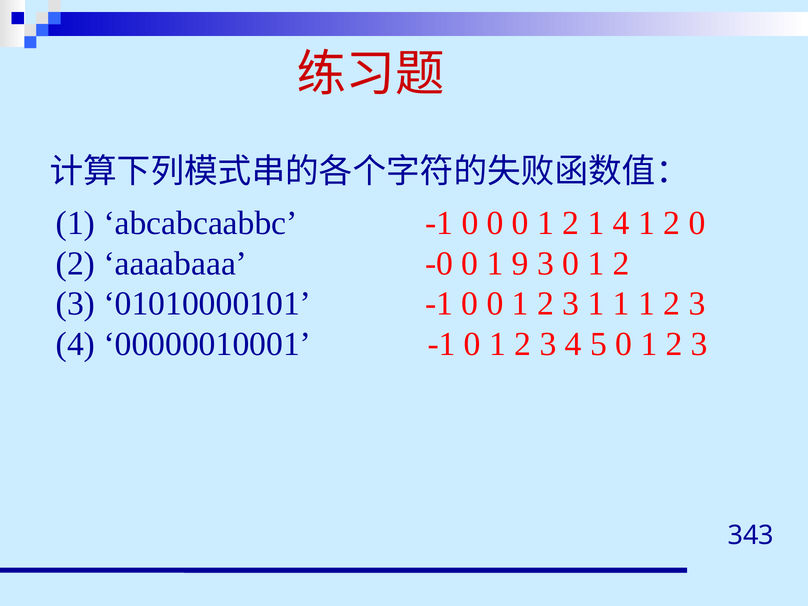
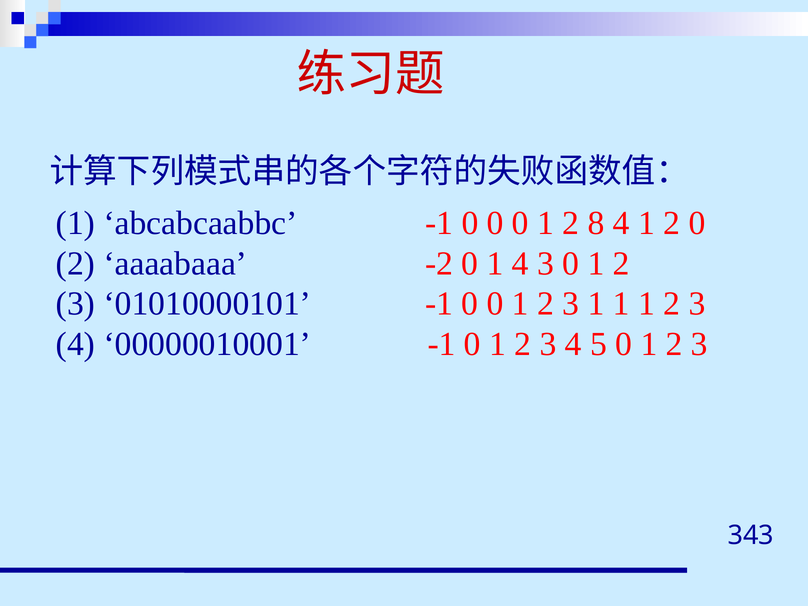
2 1: 1 -> 8 (596, 223)
-0: -0 -> -2 (439, 263)
1 9: 9 -> 4 (520, 263)
